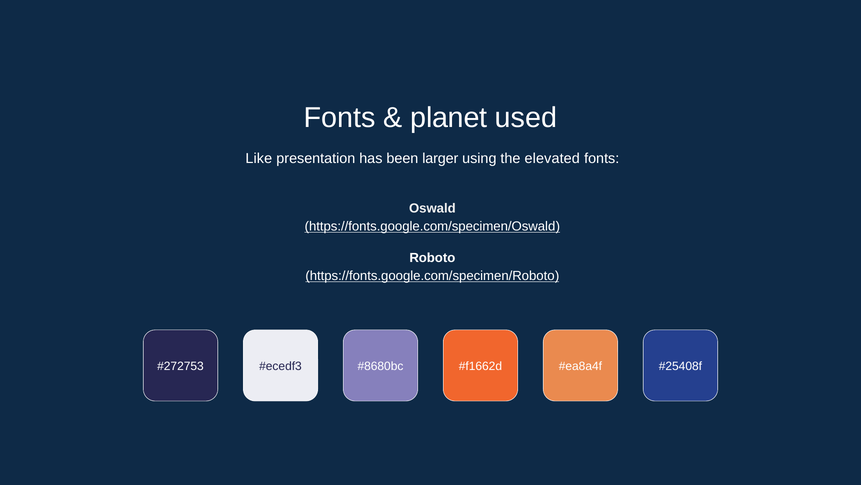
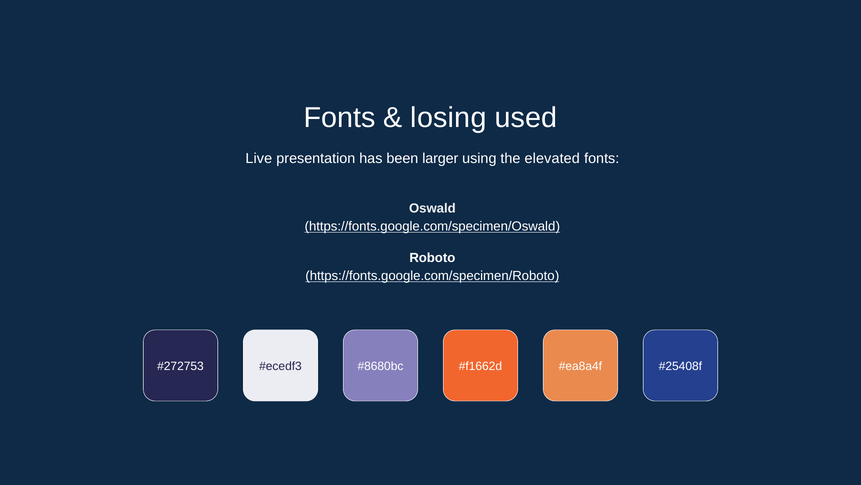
planet: planet -> losing (449, 118)
Like: Like -> Live (259, 158)
